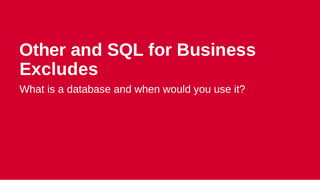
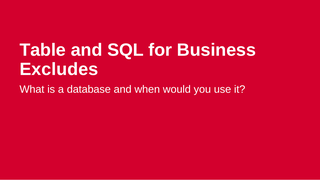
Other: Other -> Table (43, 50)
